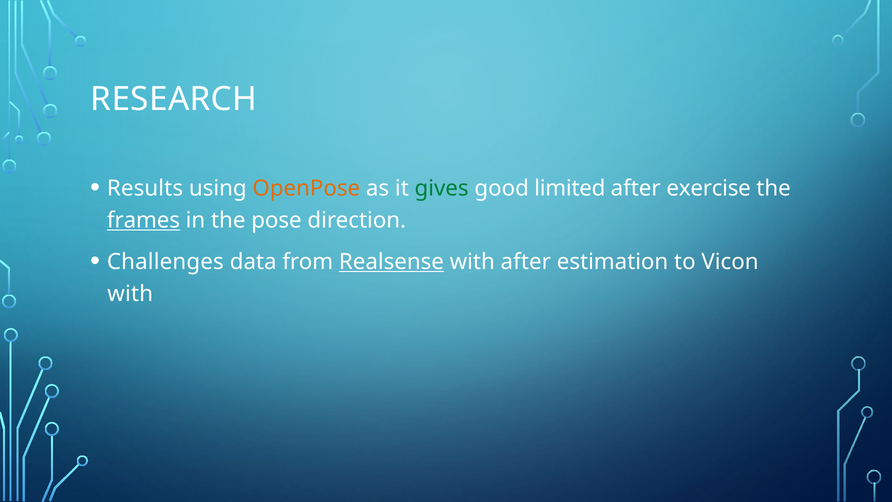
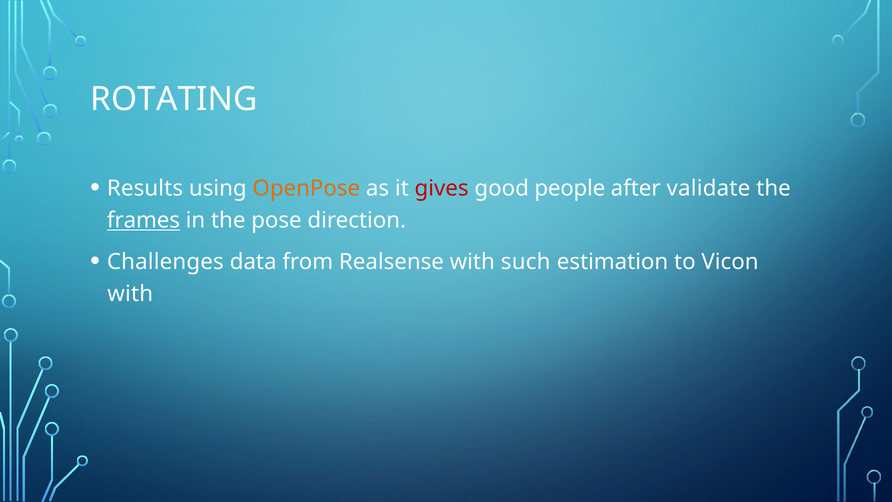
RESEARCH: RESEARCH -> ROTATING (174, 99)
gives colour: green -> red (442, 188)
limited: limited -> people (570, 188)
exercise: exercise -> validate (708, 188)
Realsense underline: present -> none (391, 262)
with after: after -> such (526, 262)
